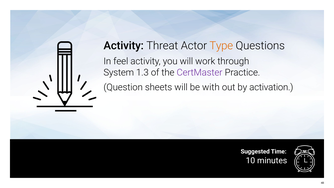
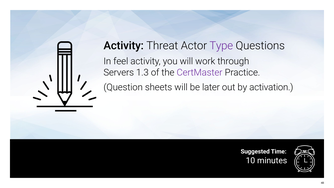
Type colour: orange -> purple (221, 46)
System: System -> Servers (119, 73)
with: with -> later (211, 87)
